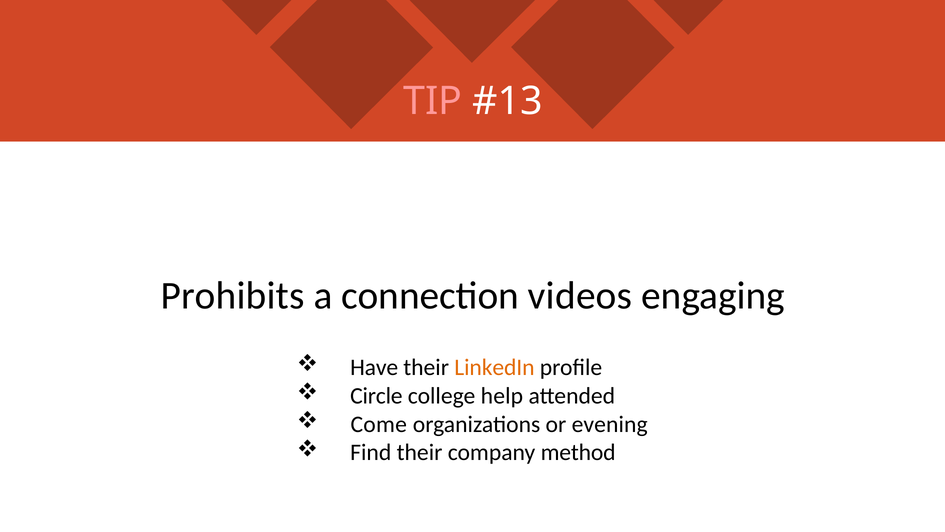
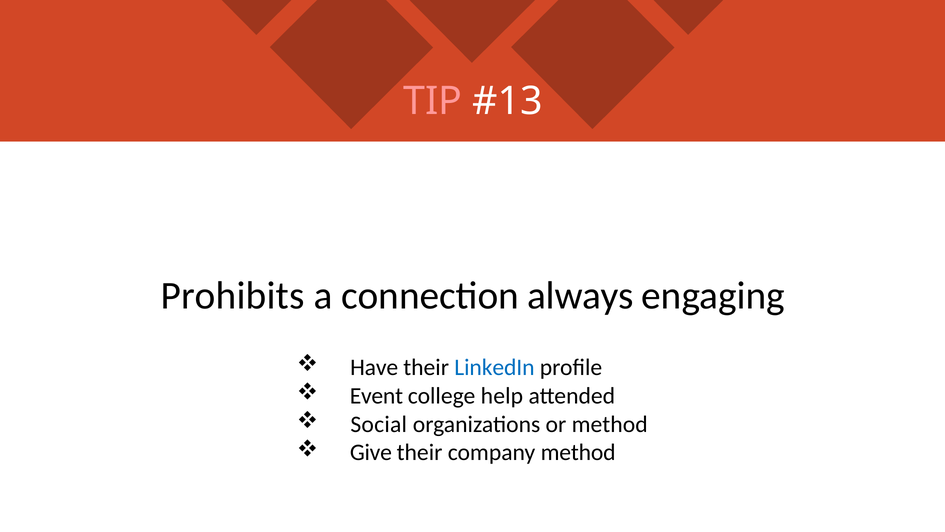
videos: videos -> always (580, 296)
LinkedIn colour: orange -> blue (494, 367)
Circle: Circle -> Event (376, 396)
Come: Come -> Social (379, 424)
or evening: evening -> method (610, 424)
Find: Find -> Give (371, 452)
